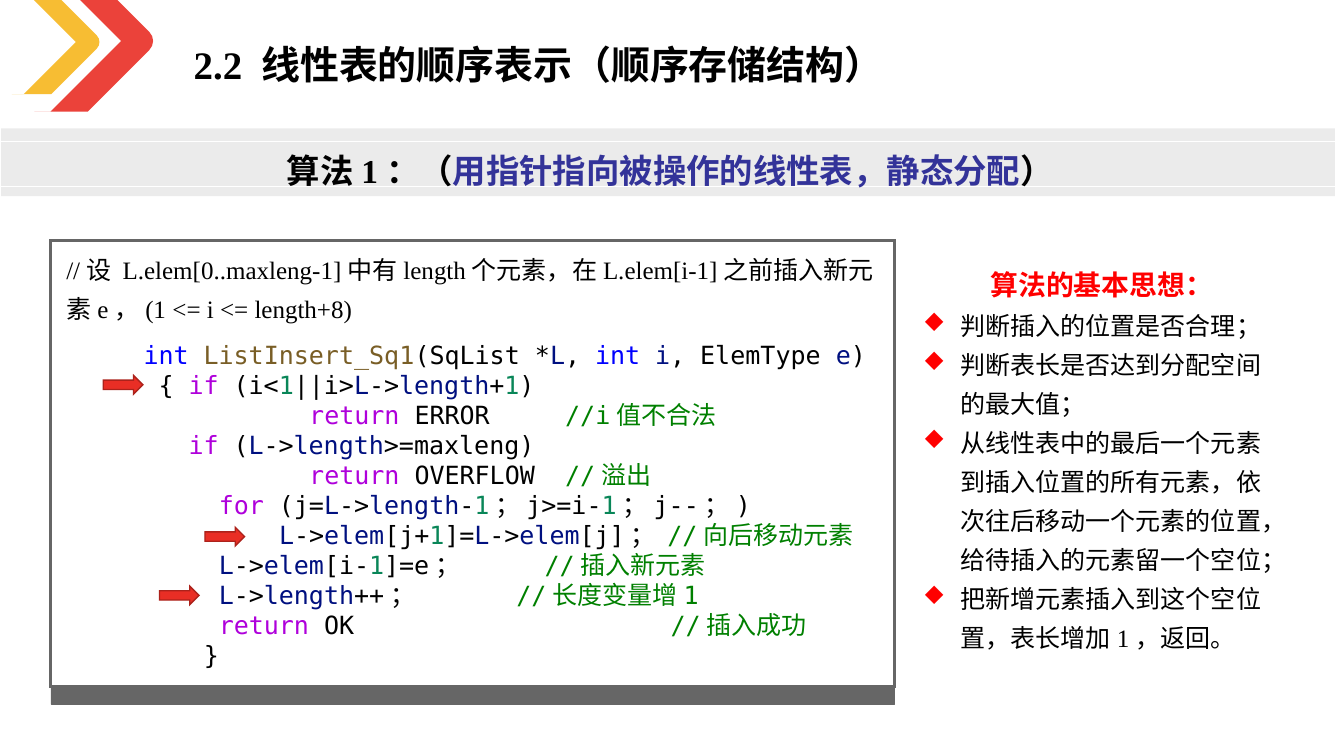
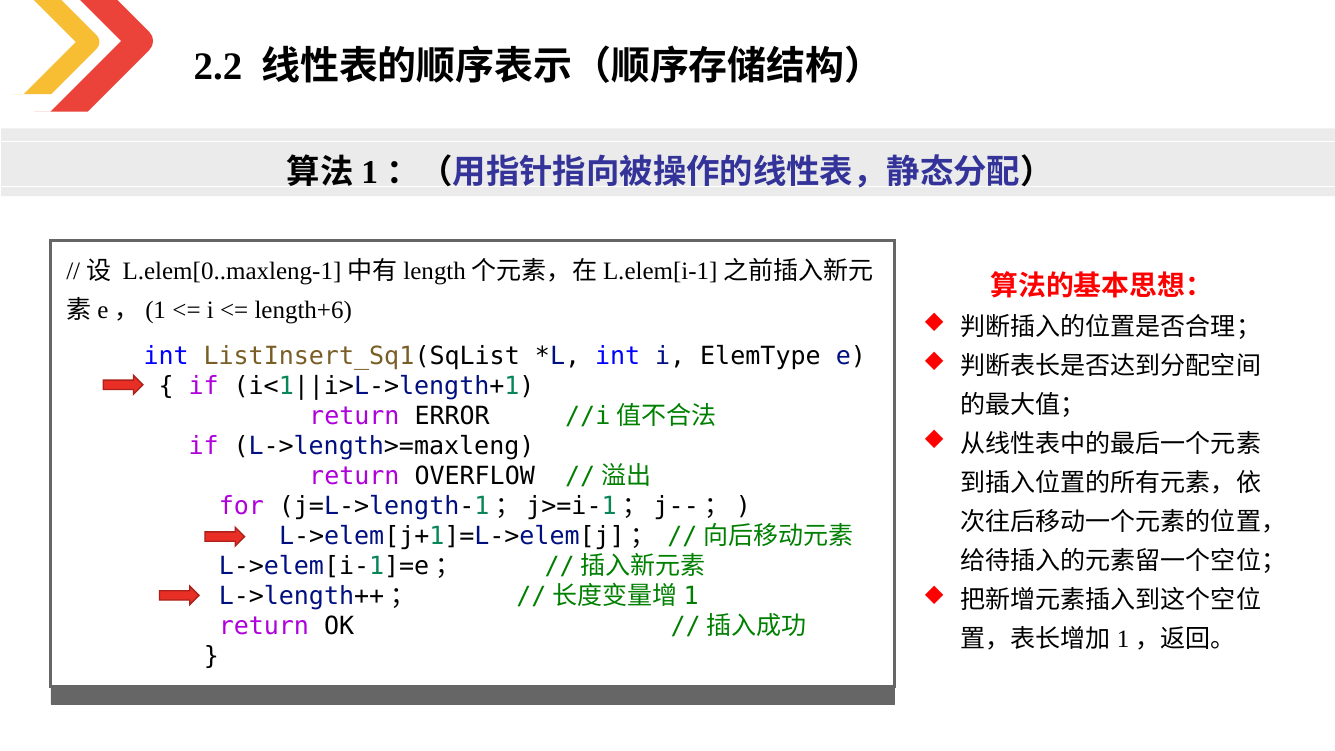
length+8: length+8 -> length+6 (303, 311)
